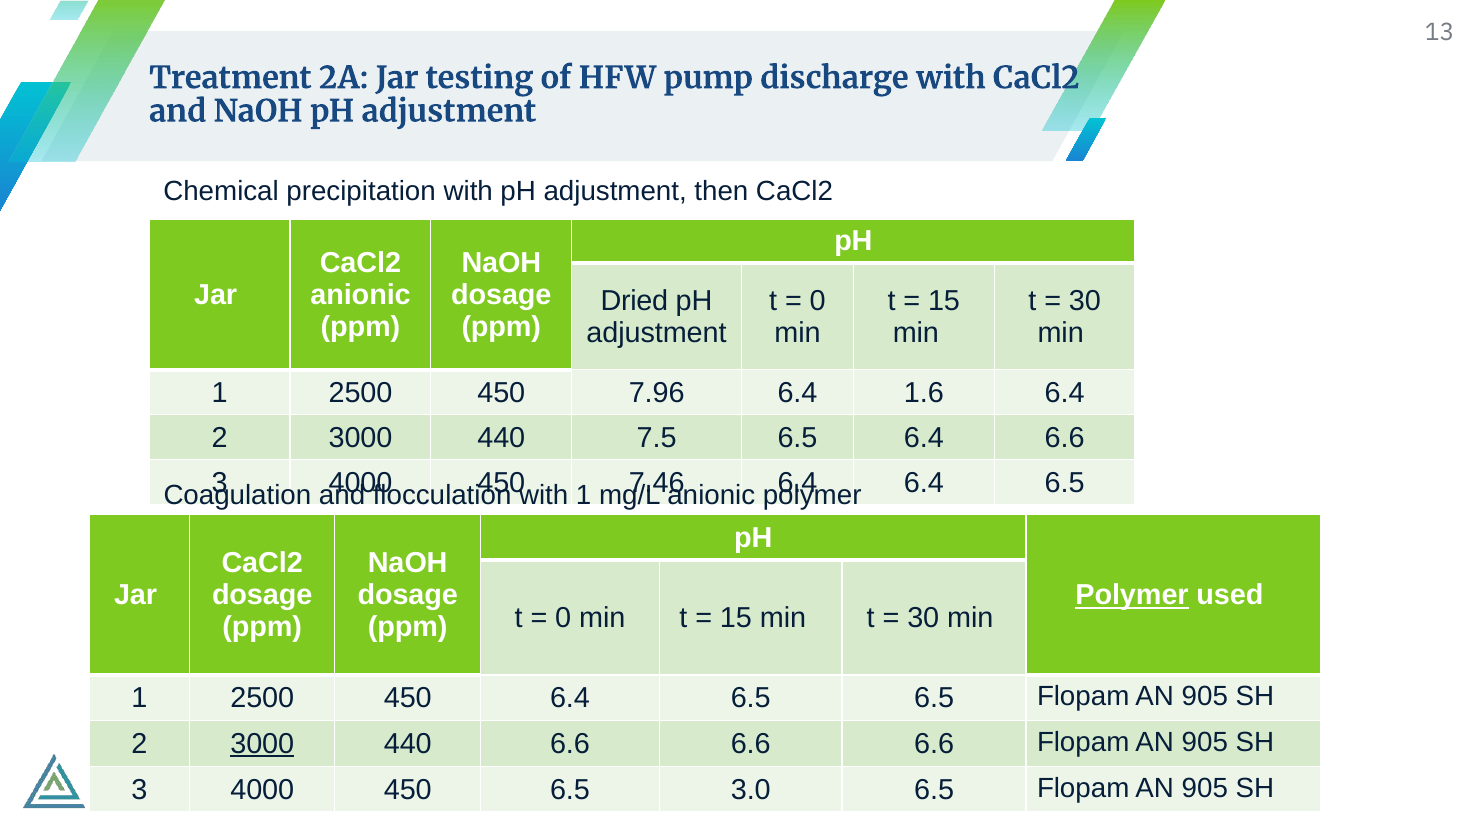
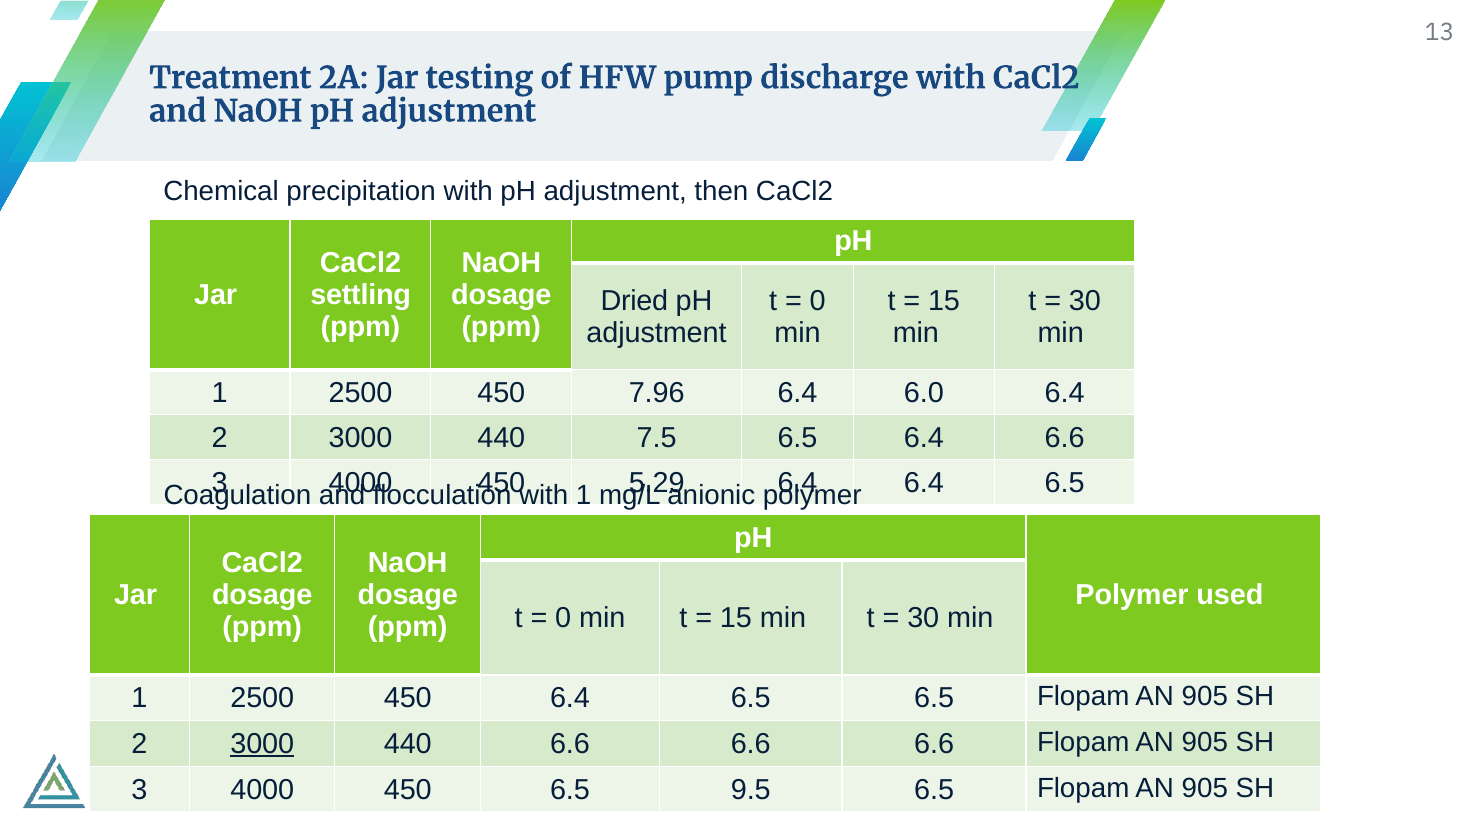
anionic: anionic -> settling (361, 295)
1.6: 1.6 -> 6.0 (924, 393)
7.46: 7.46 -> 5.29 (657, 483)
Polymer underline: present -> none (1132, 595)
3.0: 3.0 -> 9.5 (751, 789)
